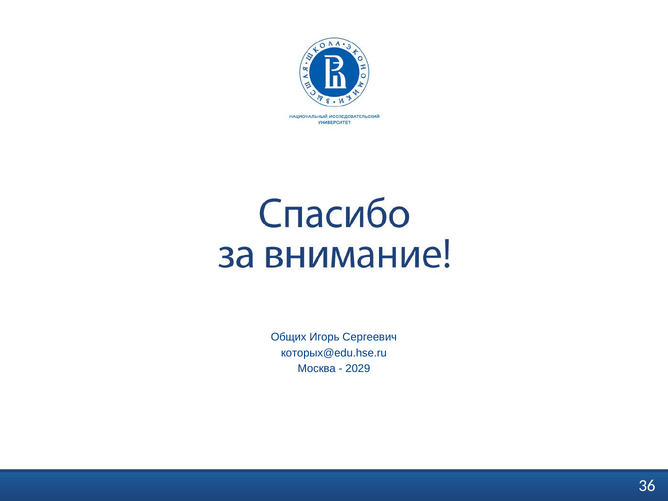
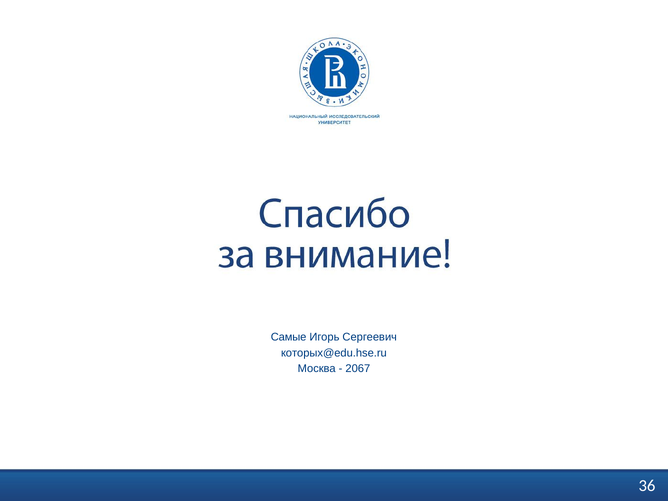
Общих: Общих -> Самые (289, 337)
2029: 2029 -> 2067 (358, 368)
